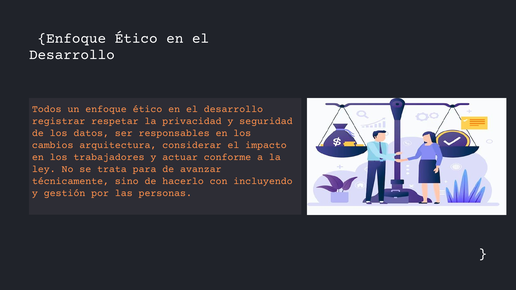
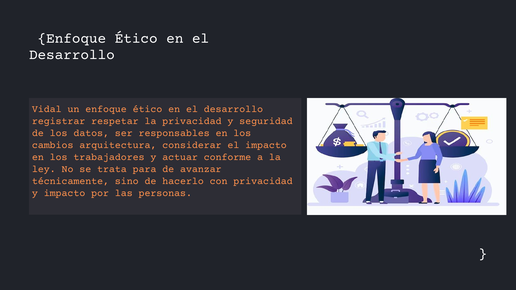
Todos: Todos -> Vidal (47, 109)
con incluyendo: incluyendo -> privacidad (263, 181)
y gestión: gestión -> impacto (65, 193)
